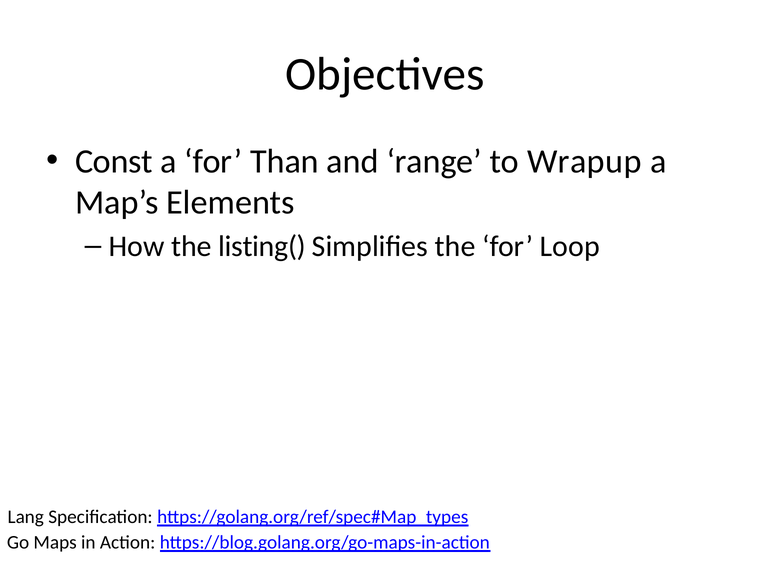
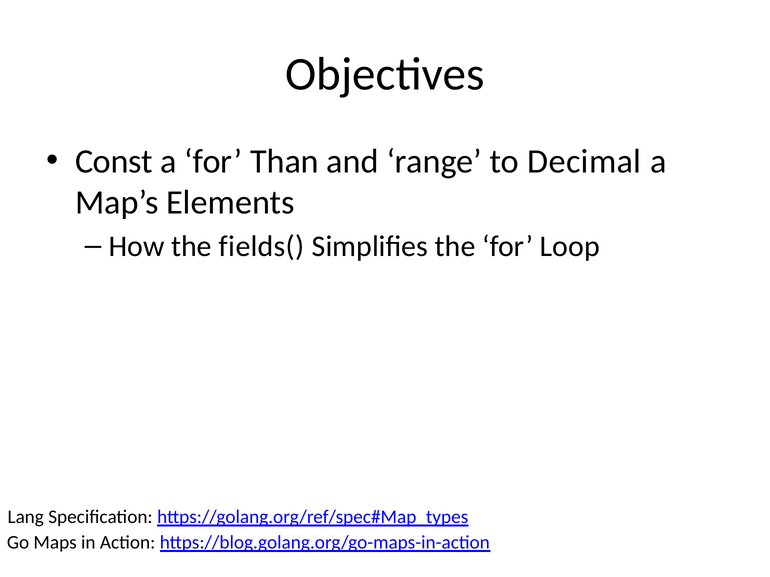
Wrapup: Wrapup -> Decimal (584, 162)
listing(: listing( -> fields( (262, 247)
